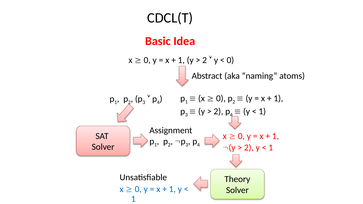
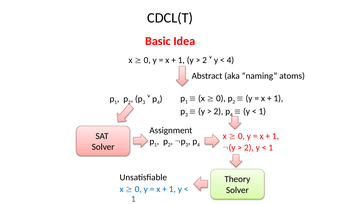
0: 0 -> 4 (230, 60)
